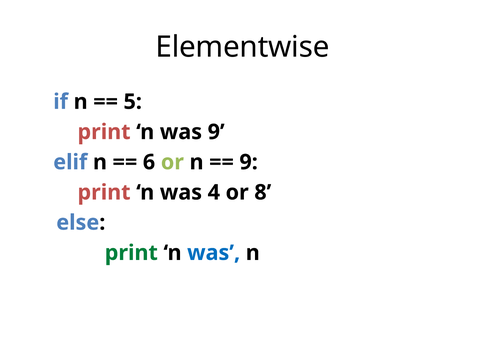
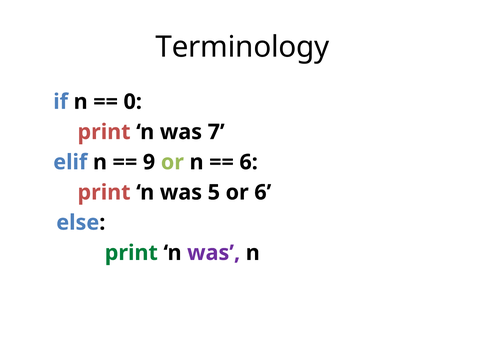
Elementwise: Elementwise -> Terminology (242, 47)
5: 5 -> 0 (133, 102)
was 9: 9 -> 7 (216, 132)
6: 6 -> 9 (149, 162)
9: 9 -> 6 (249, 162)
4: 4 -> 5 (214, 192)
or 8: 8 -> 6 (263, 192)
was colour: blue -> purple (214, 253)
